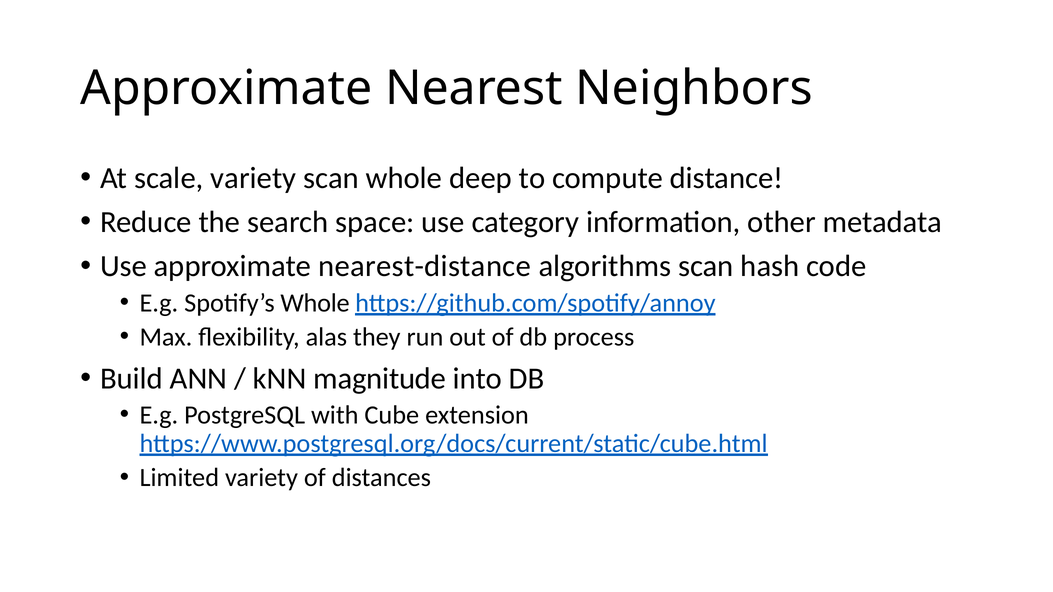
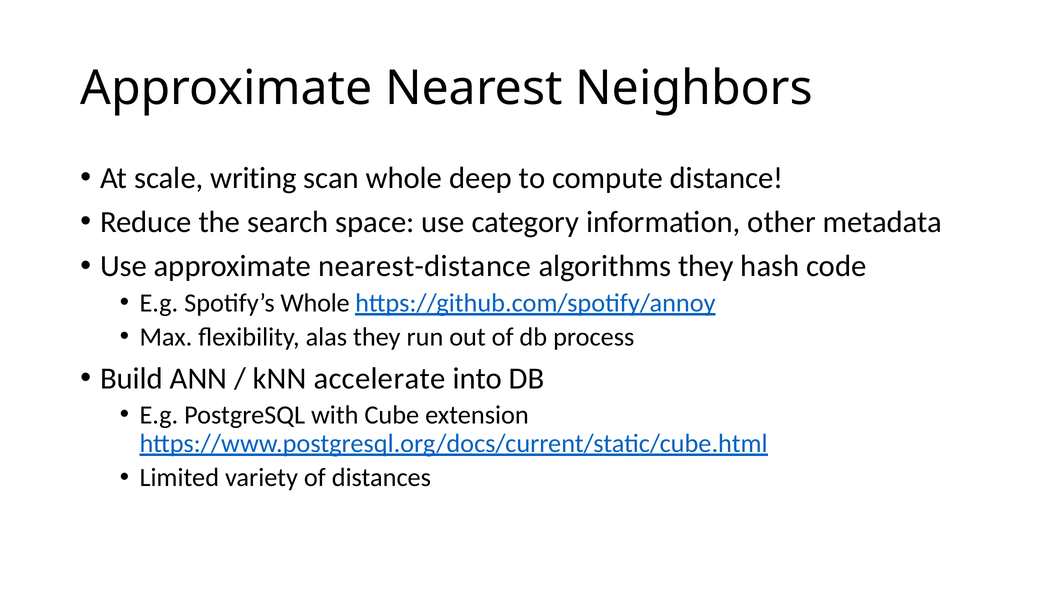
scale variety: variety -> writing (254, 178)
algorithms scan: scan -> they (706, 266)
magnitude: magnitude -> accelerate (379, 379)
